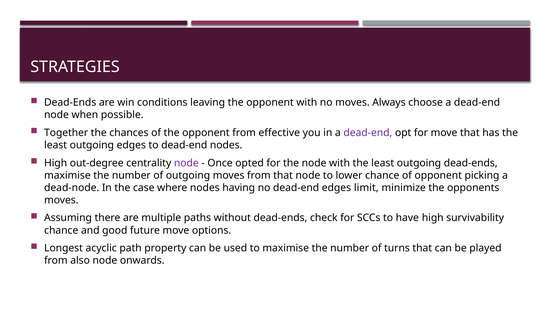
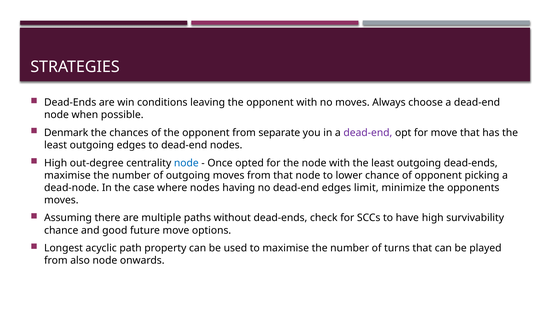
Together: Together -> Denmark (66, 133)
effective: effective -> separate (279, 133)
node colour: purple -> blue (186, 163)
